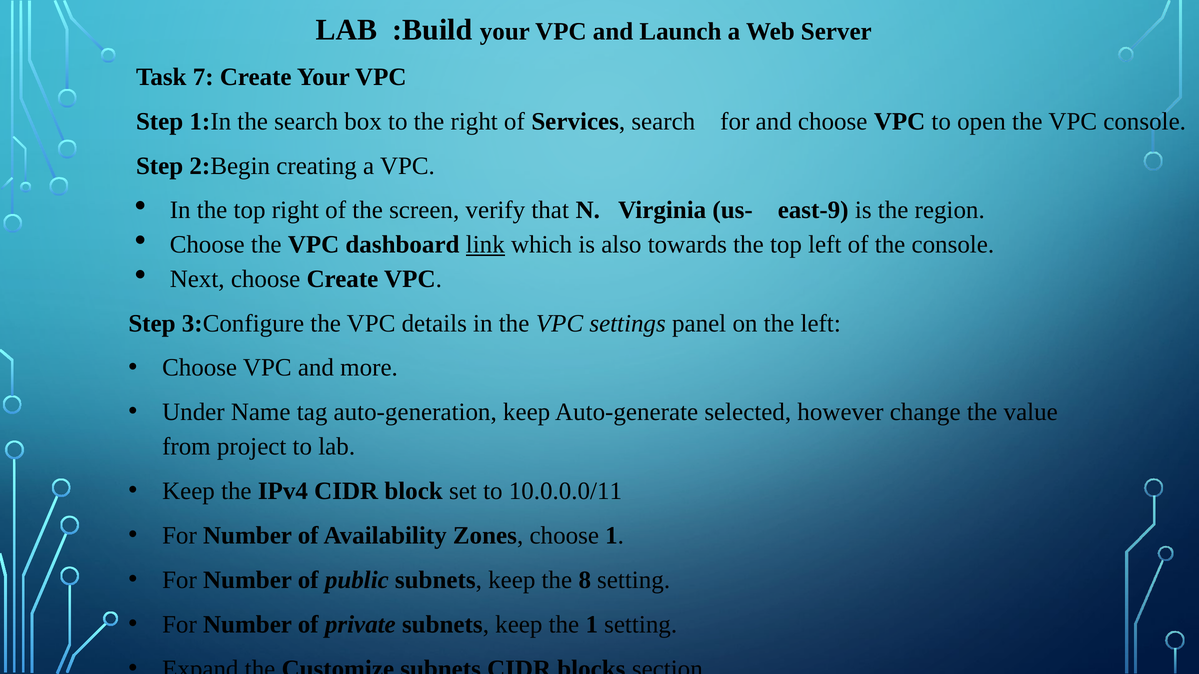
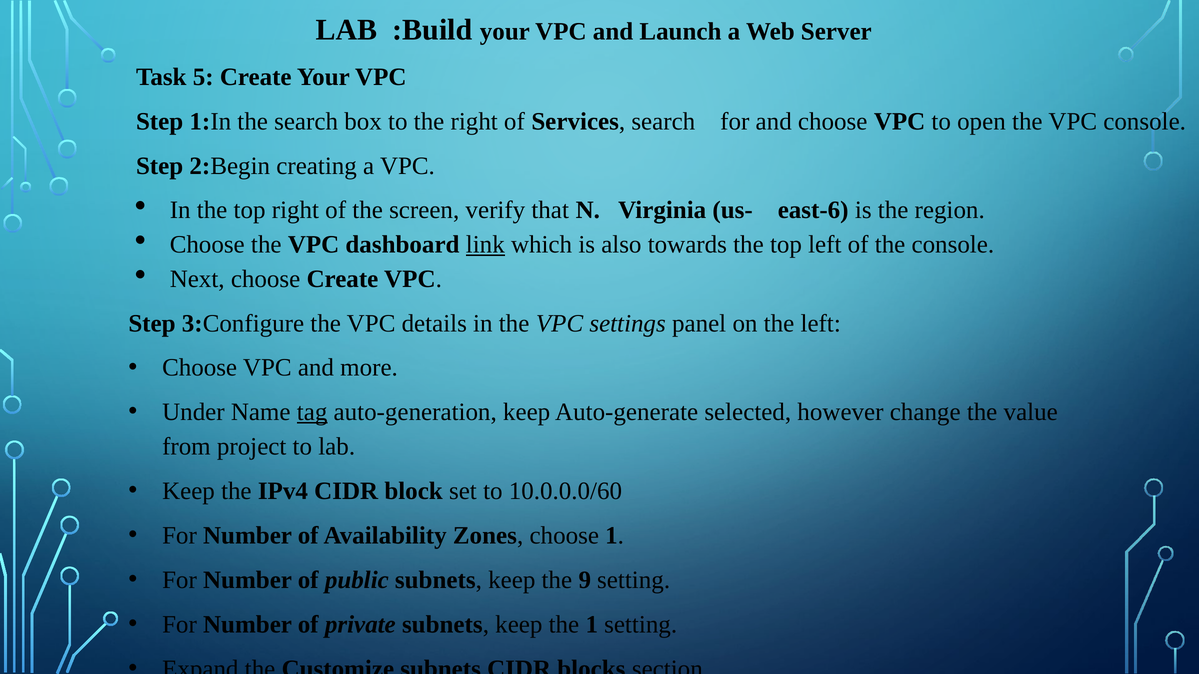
7: 7 -> 5 (203, 77)
east-9: east-9 -> east-6 (813, 210)
tag underline: none -> present (312, 412)
10.0.0.0/11: 10.0.0.0/11 -> 10.0.0.0/60 (565, 491)
8: 8 -> 9 (585, 580)
